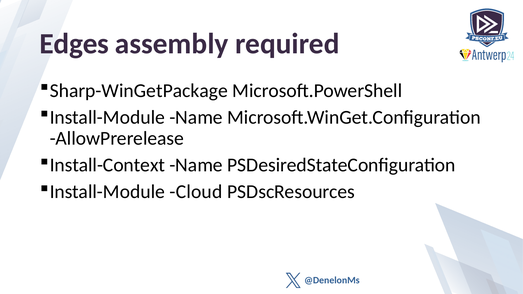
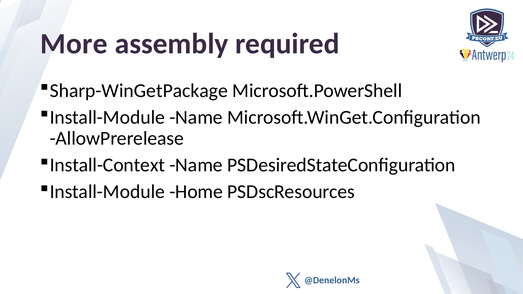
Edges: Edges -> More (74, 44)
Cloud: Cloud -> Home (196, 192)
